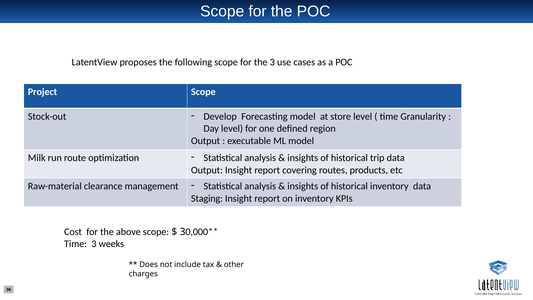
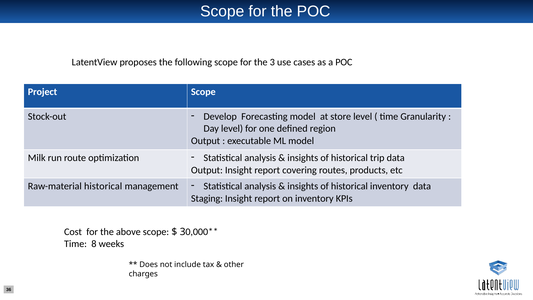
Raw-material clearance: clearance -> historical (103, 186)
Time 3: 3 -> 8 (94, 244)
